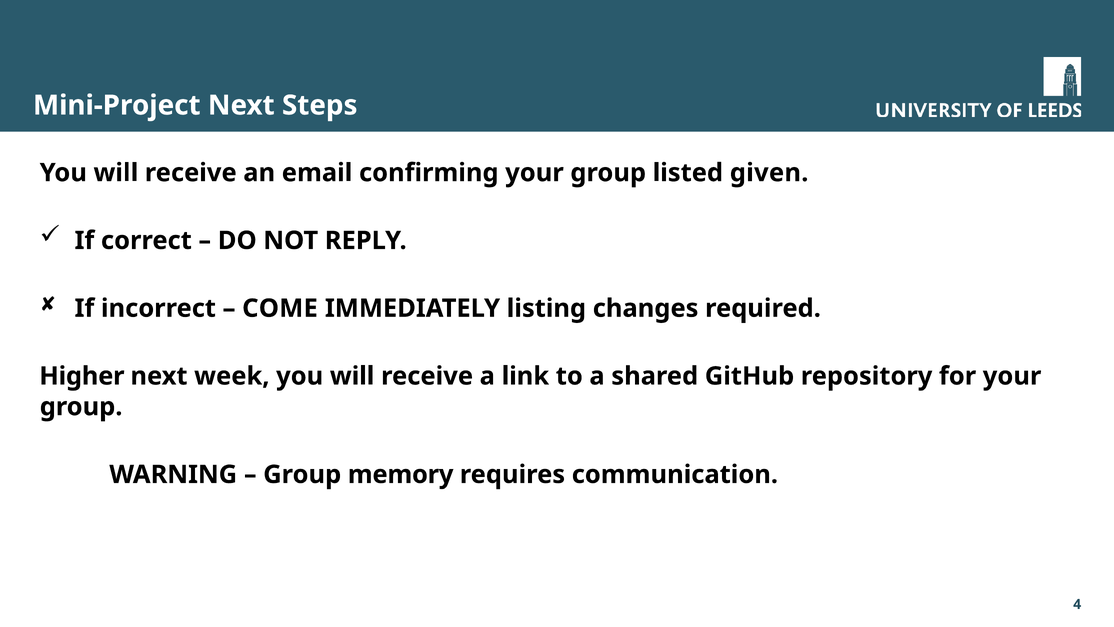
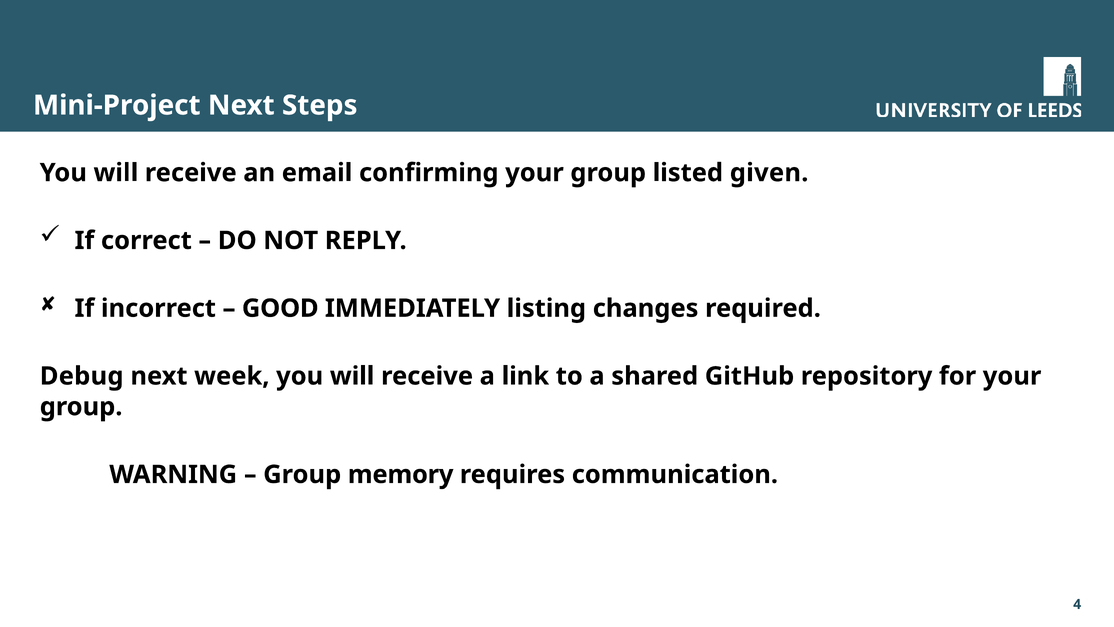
COME: COME -> GOOD (280, 308)
Higher: Higher -> Debug (82, 376)
